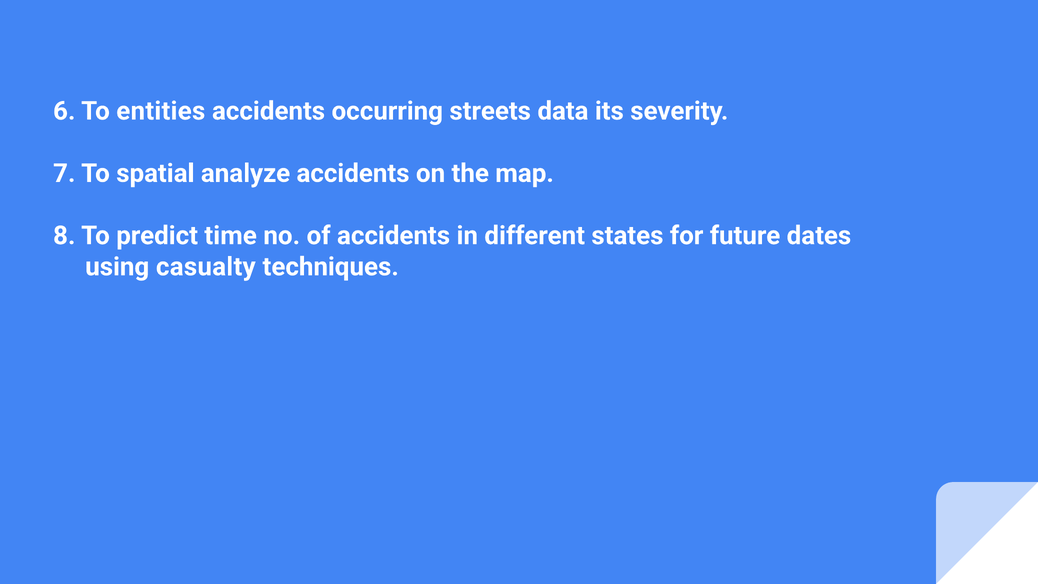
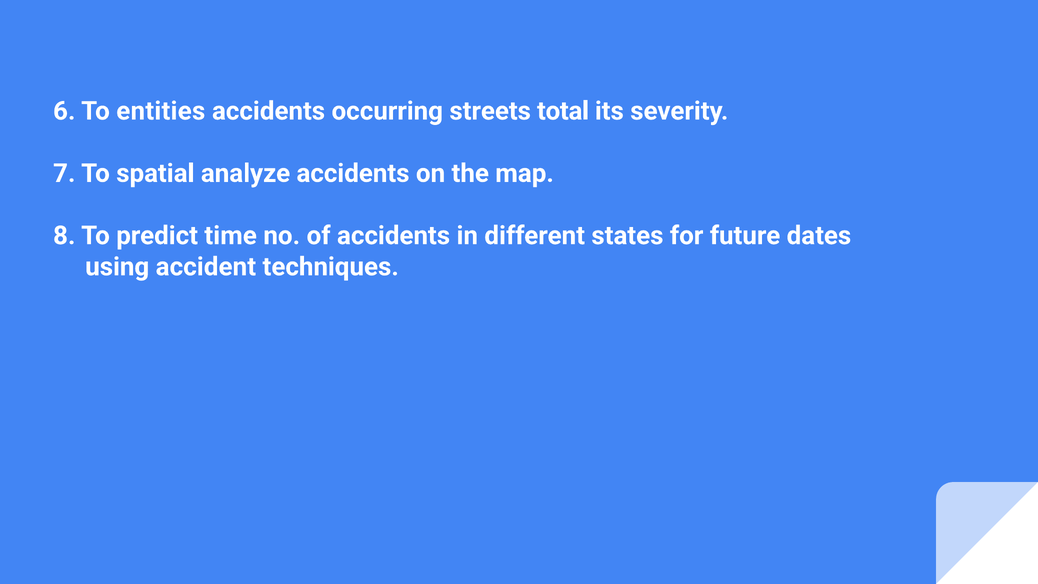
data: data -> total (563, 111)
casualty: casualty -> accident (206, 267)
